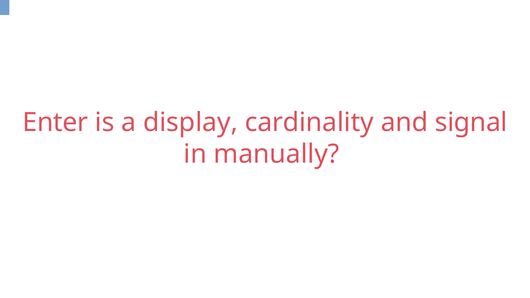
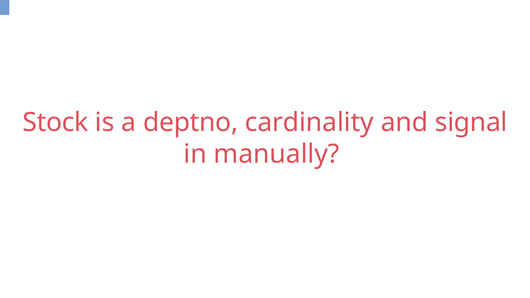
Enter: Enter -> Stock (55, 122)
display: display -> deptno (191, 122)
